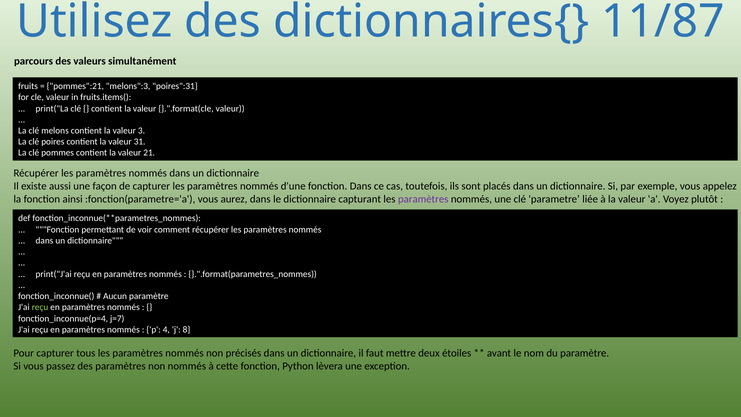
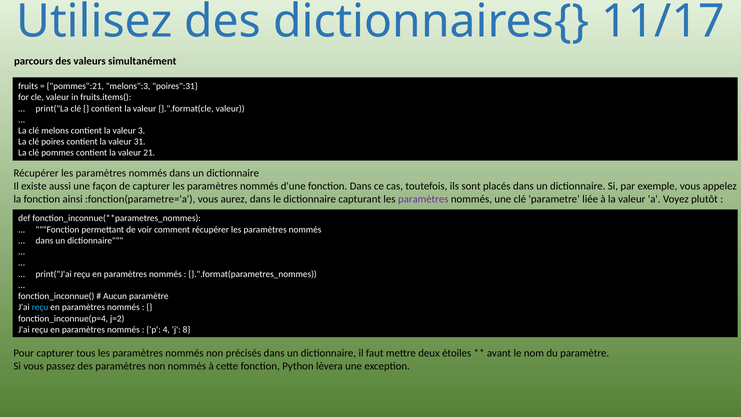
11/87: 11/87 -> 11/17 (663, 21)
reçu colour: light green -> light blue (40, 307)
j=7: j=7 -> j=2 (117, 318)
